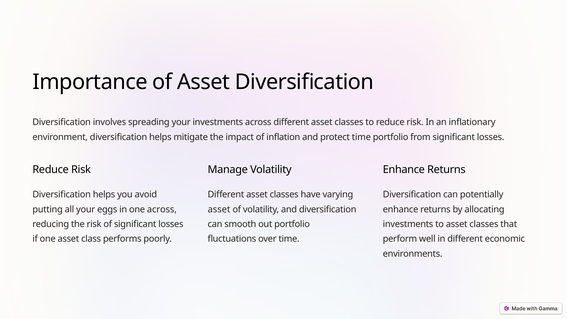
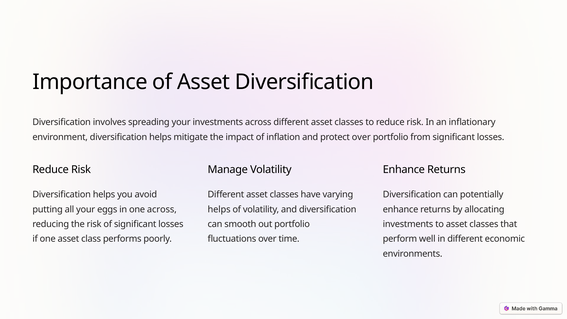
protect time: time -> over (361, 137)
asset: asset -> helps (219, 209)
